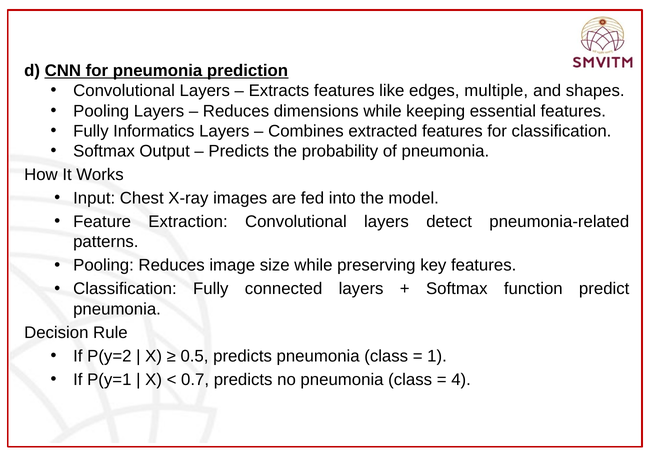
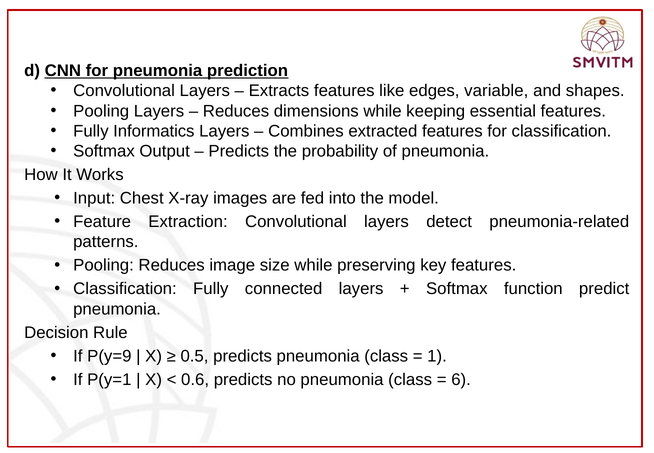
multiple: multiple -> variable (496, 91)
P(y=2: P(y=2 -> P(y=9 (109, 356)
0.7: 0.7 -> 0.6 (195, 379)
4: 4 -> 6 (461, 379)
